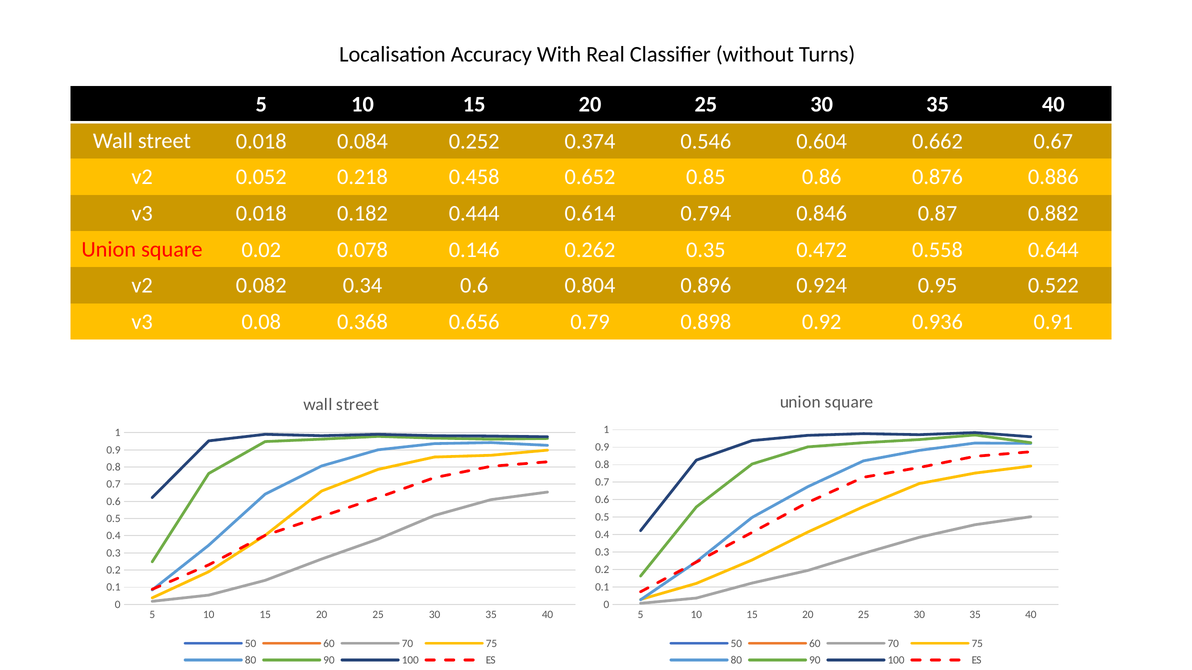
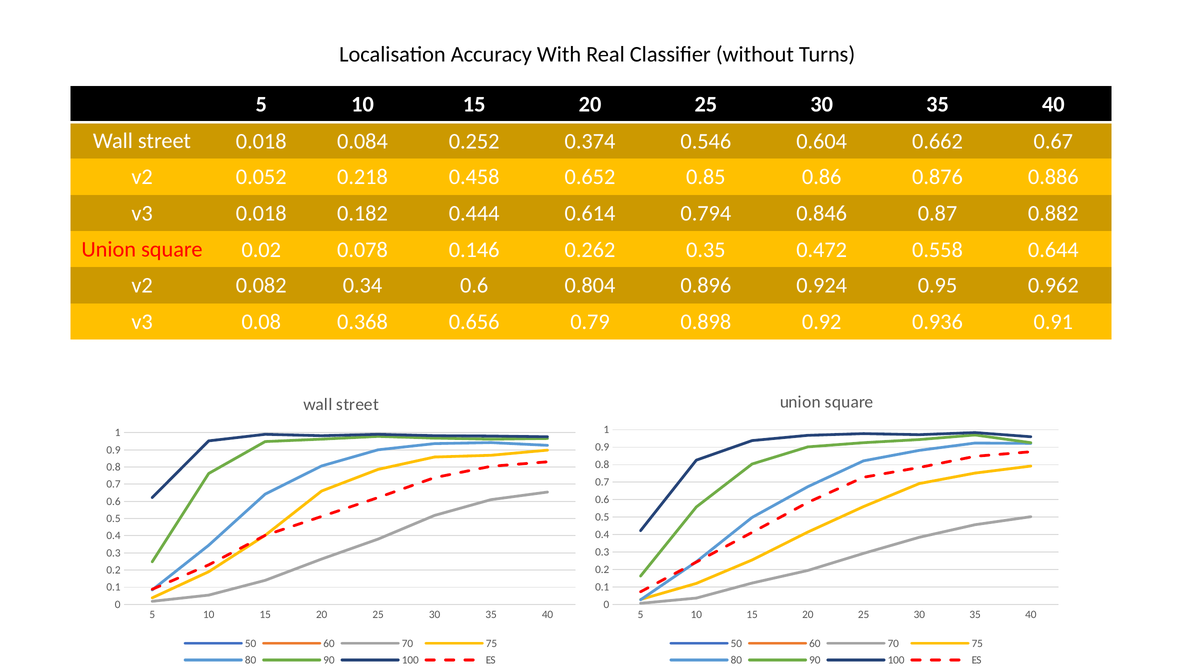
0.522: 0.522 -> 0.962 (1053, 286)
